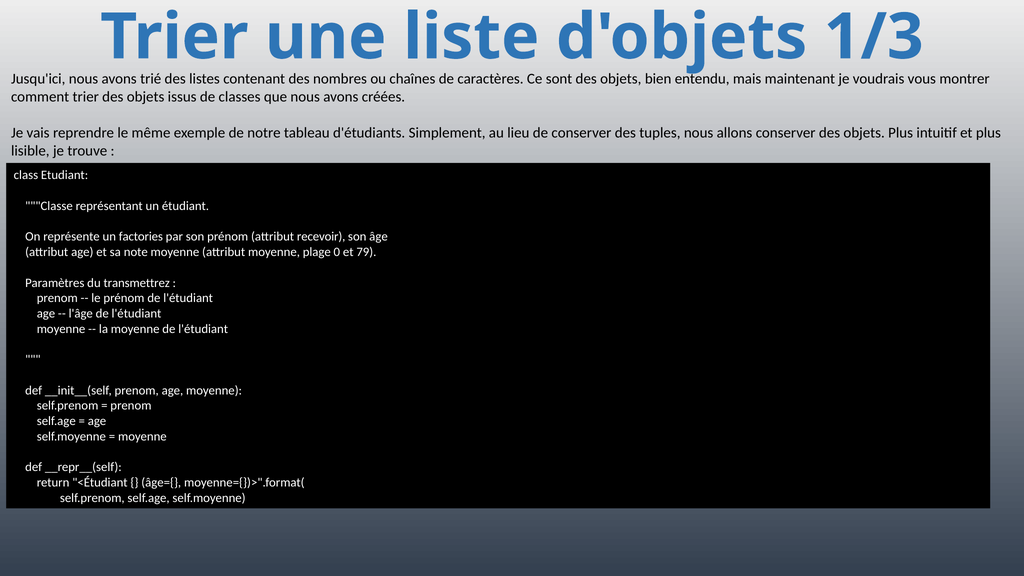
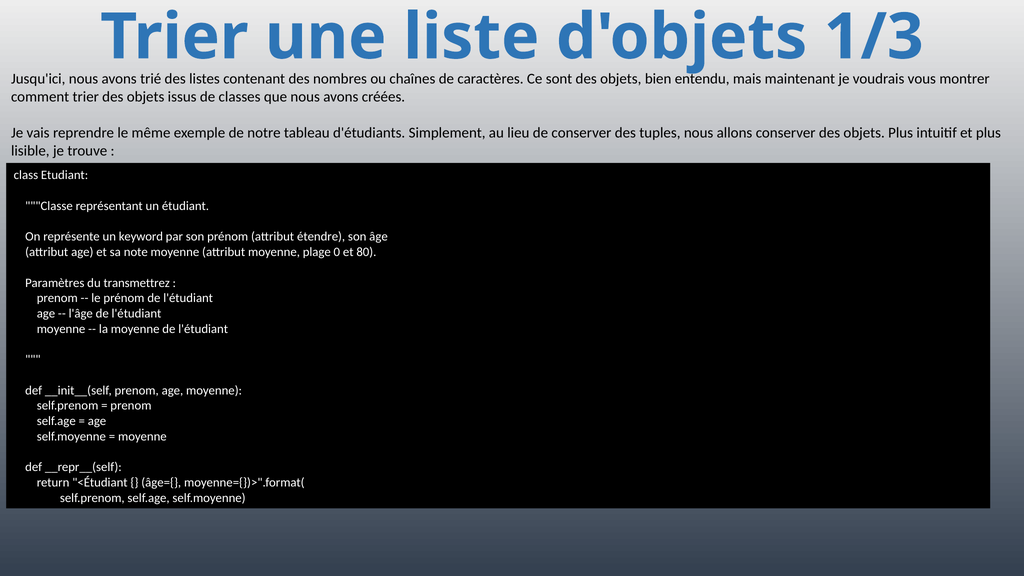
factories: factories -> keyword (141, 237)
recevoir: recevoir -> étendre (321, 237)
79: 79 -> 80 (366, 252)
